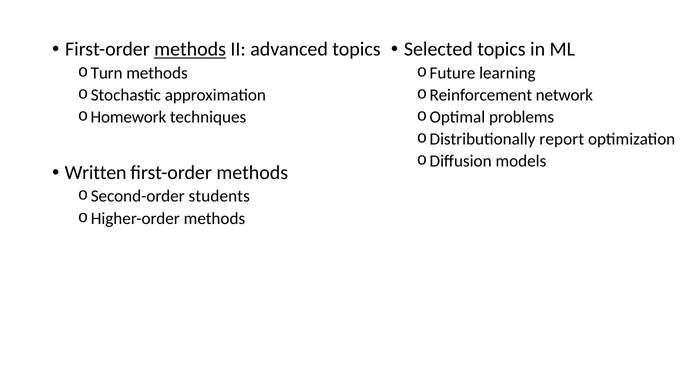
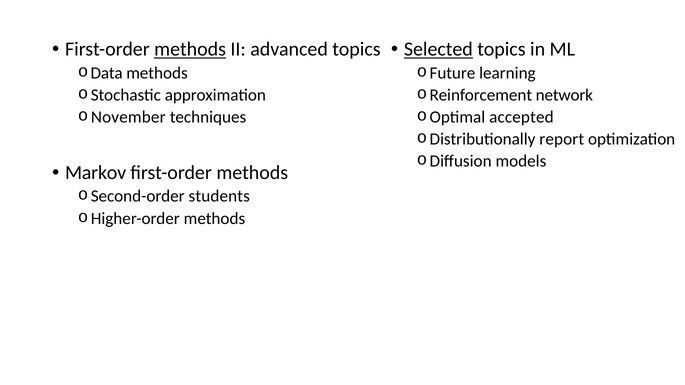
Selected underline: none -> present (438, 49)
Turn: Turn -> Data (107, 73)
Homework: Homework -> November (128, 117)
problems: problems -> accepted (521, 117)
Written: Written -> Markov (96, 173)
